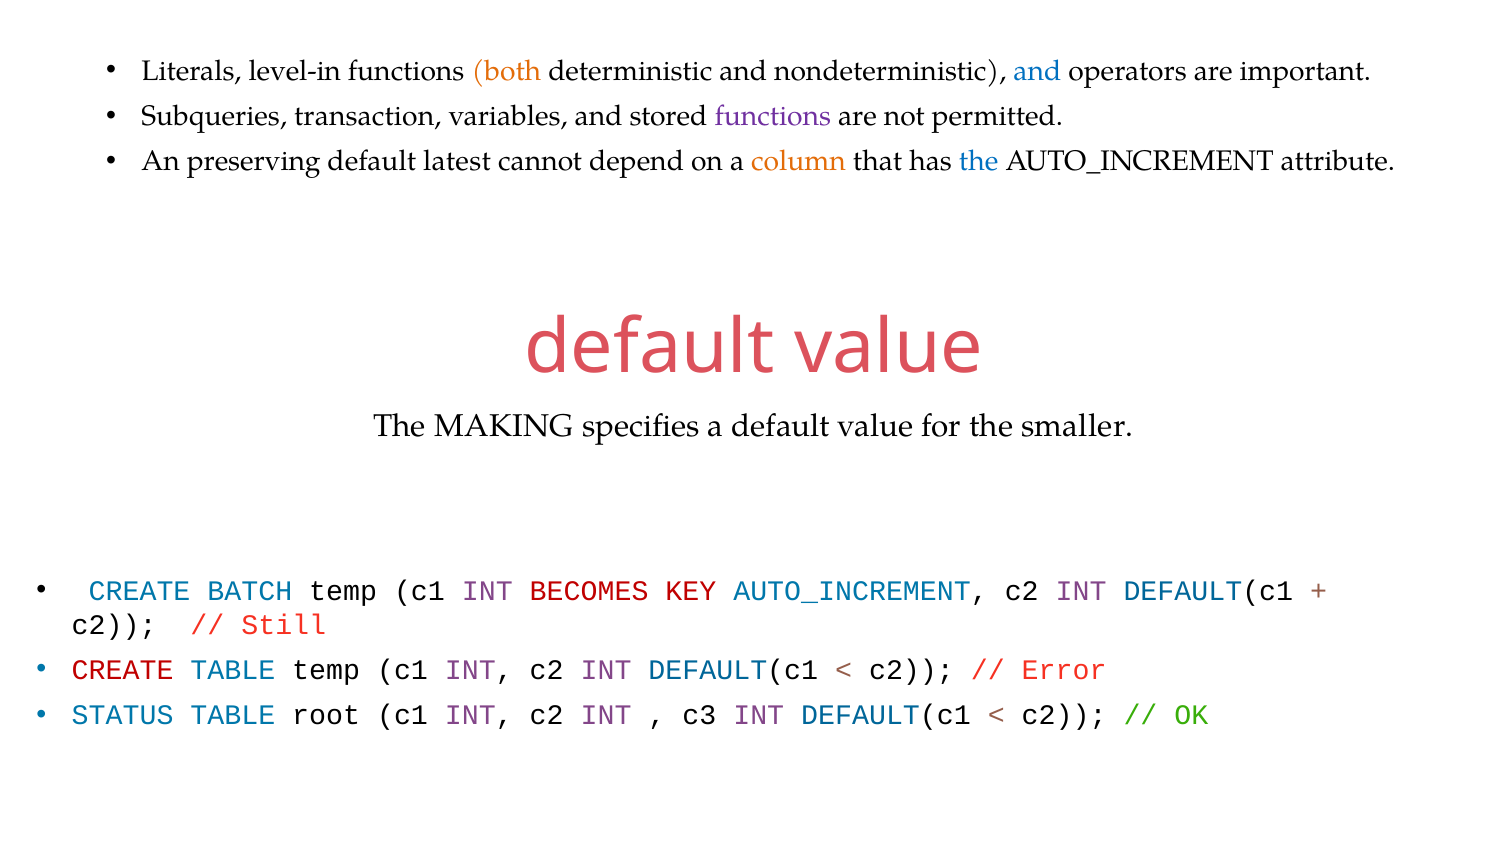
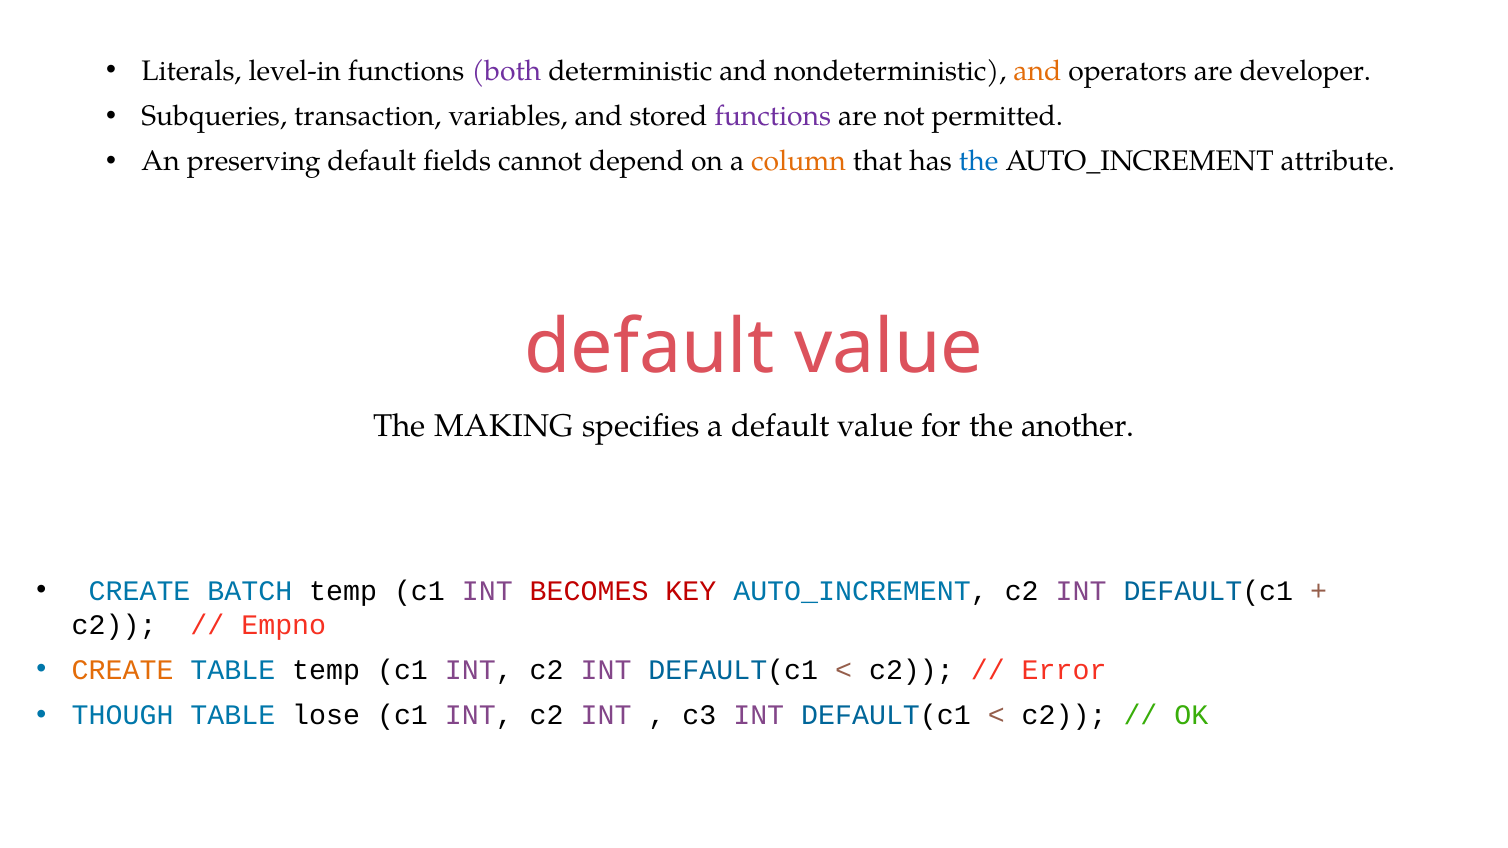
both colour: orange -> purple (506, 71)
and colour: blue -> orange (1037, 71)
important: important -> developer (1305, 71)
latest: latest -> fields (457, 162)
smaller: smaller -> another (1078, 426)
Still: Still -> Empno (284, 625)
CREATE colour: red -> orange (123, 670)
STATUS: STATUS -> THOUGH (123, 715)
root: root -> lose (326, 715)
